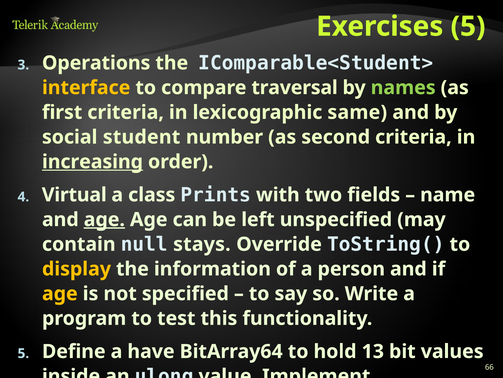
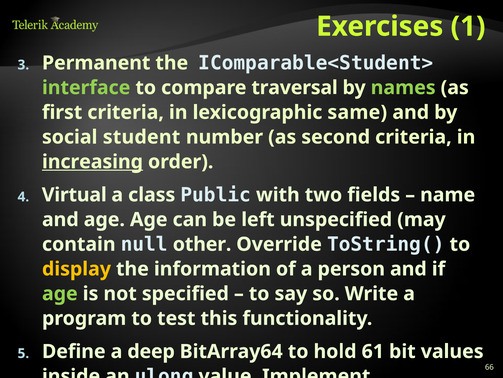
Exercises 5: 5 -> 1 (468, 26)
Operations: Operations -> Permanent (96, 63)
interface colour: yellow -> light green (86, 88)
Prints: Prints -> Public (216, 195)
age underline: present -> none (104, 219)
stays: stays -> other (202, 244)
age colour: yellow -> light green (60, 293)
have: have -> deep (151, 351)
13: 13 -> 61 (373, 351)
